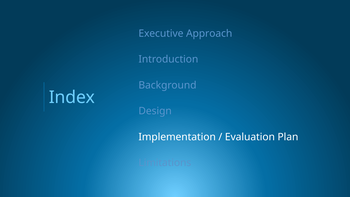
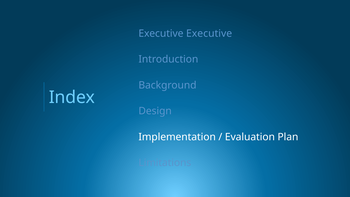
Executive Approach: Approach -> Executive (209, 33)
